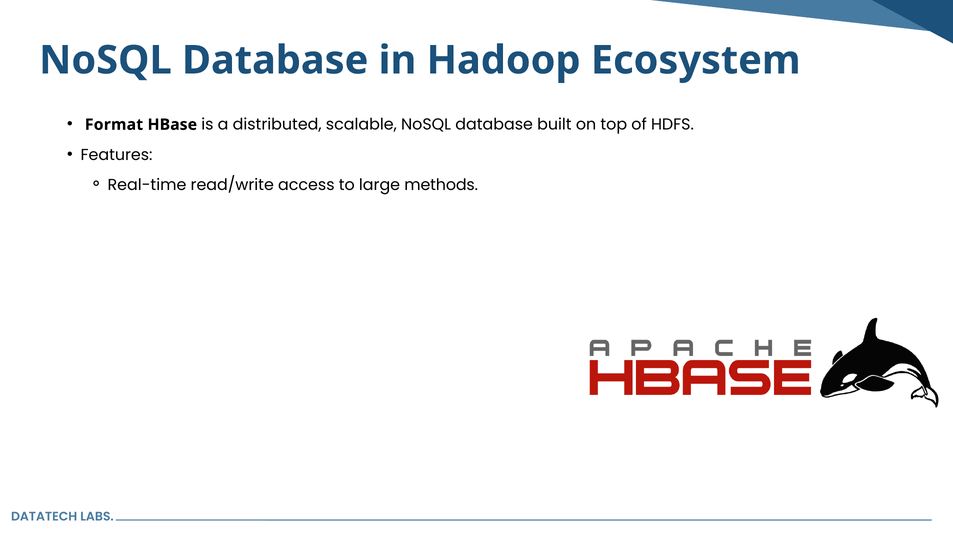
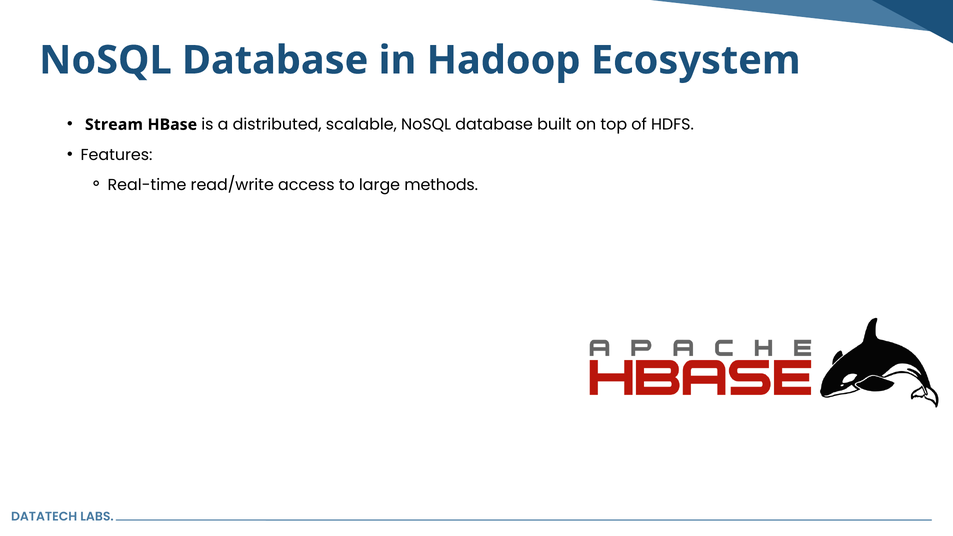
Format: Format -> Stream (114, 125)
